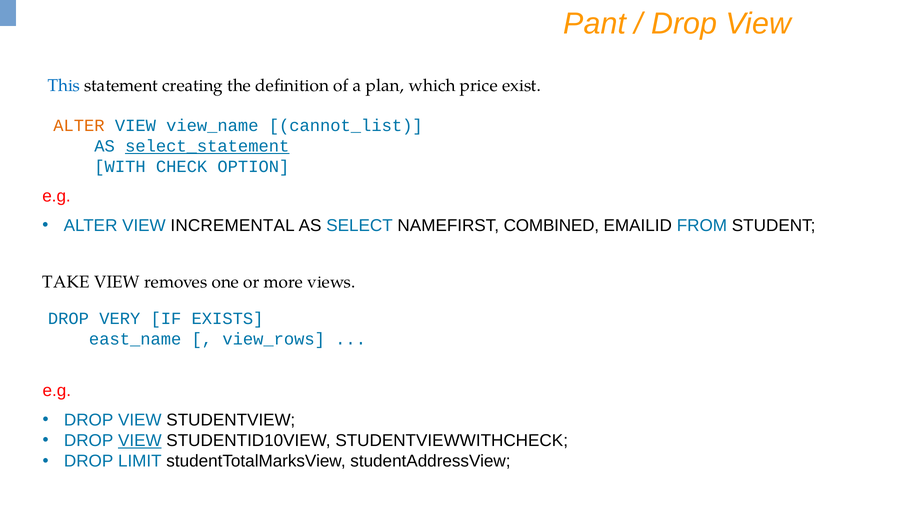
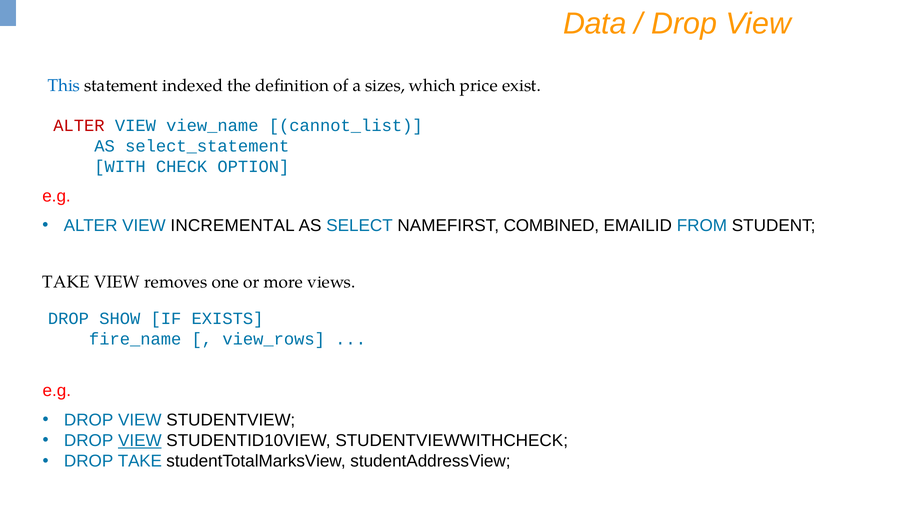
Pant: Pant -> Data (595, 24)
creating: creating -> indexed (193, 85)
plan: plan -> sizes (385, 85)
ALTER colour: orange -> red (79, 125)
select_statement underline: present -> none (207, 146)
VERY: VERY -> SHOW (120, 319)
east_name: east_name -> fire_name (135, 339)
DROP LIMIT: LIMIT -> TAKE (140, 461)
